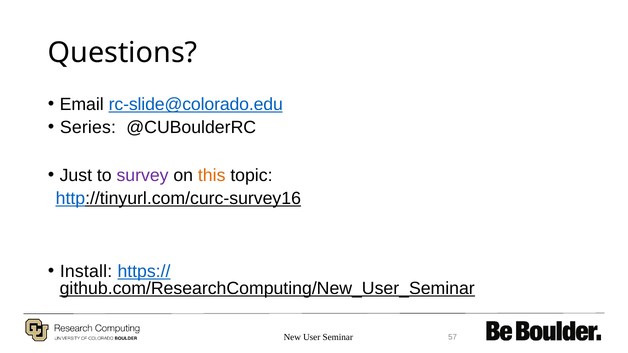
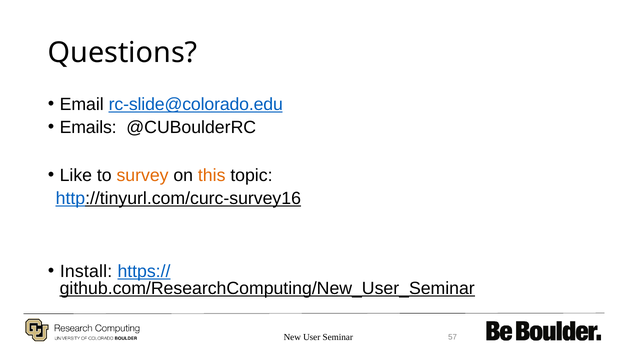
Series: Series -> Emails (88, 127)
Just: Just -> Like (76, 175)
survey colour: purple -> orange (143, 175)
